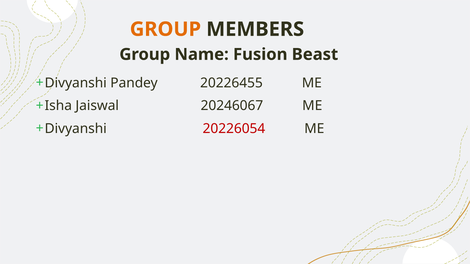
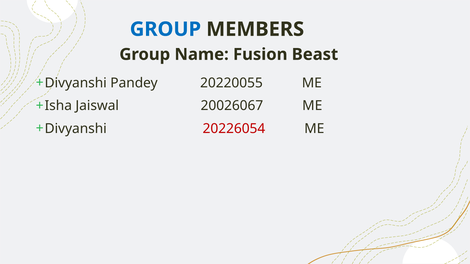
GROUP colour: orange -> blue (165, 29)
20226455: 20226455 -> 20220055 (231, 83)
20246067: 20246067 -> 20026067 (232, 106)
